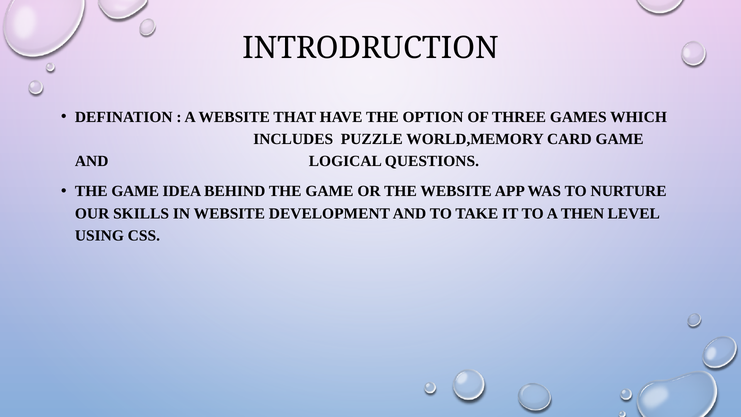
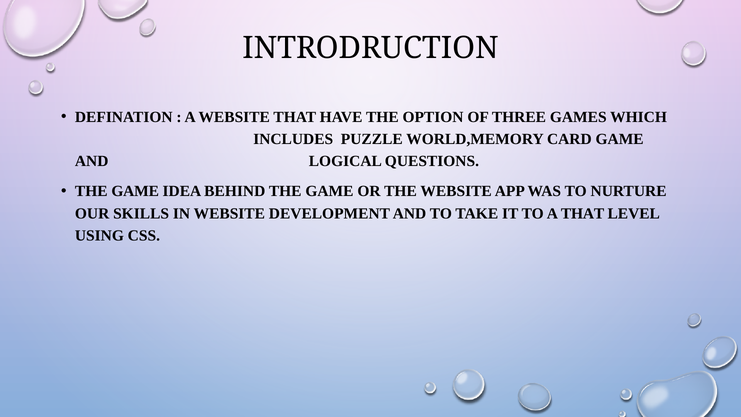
A THEN: THEN -> THAT (583, 214)
